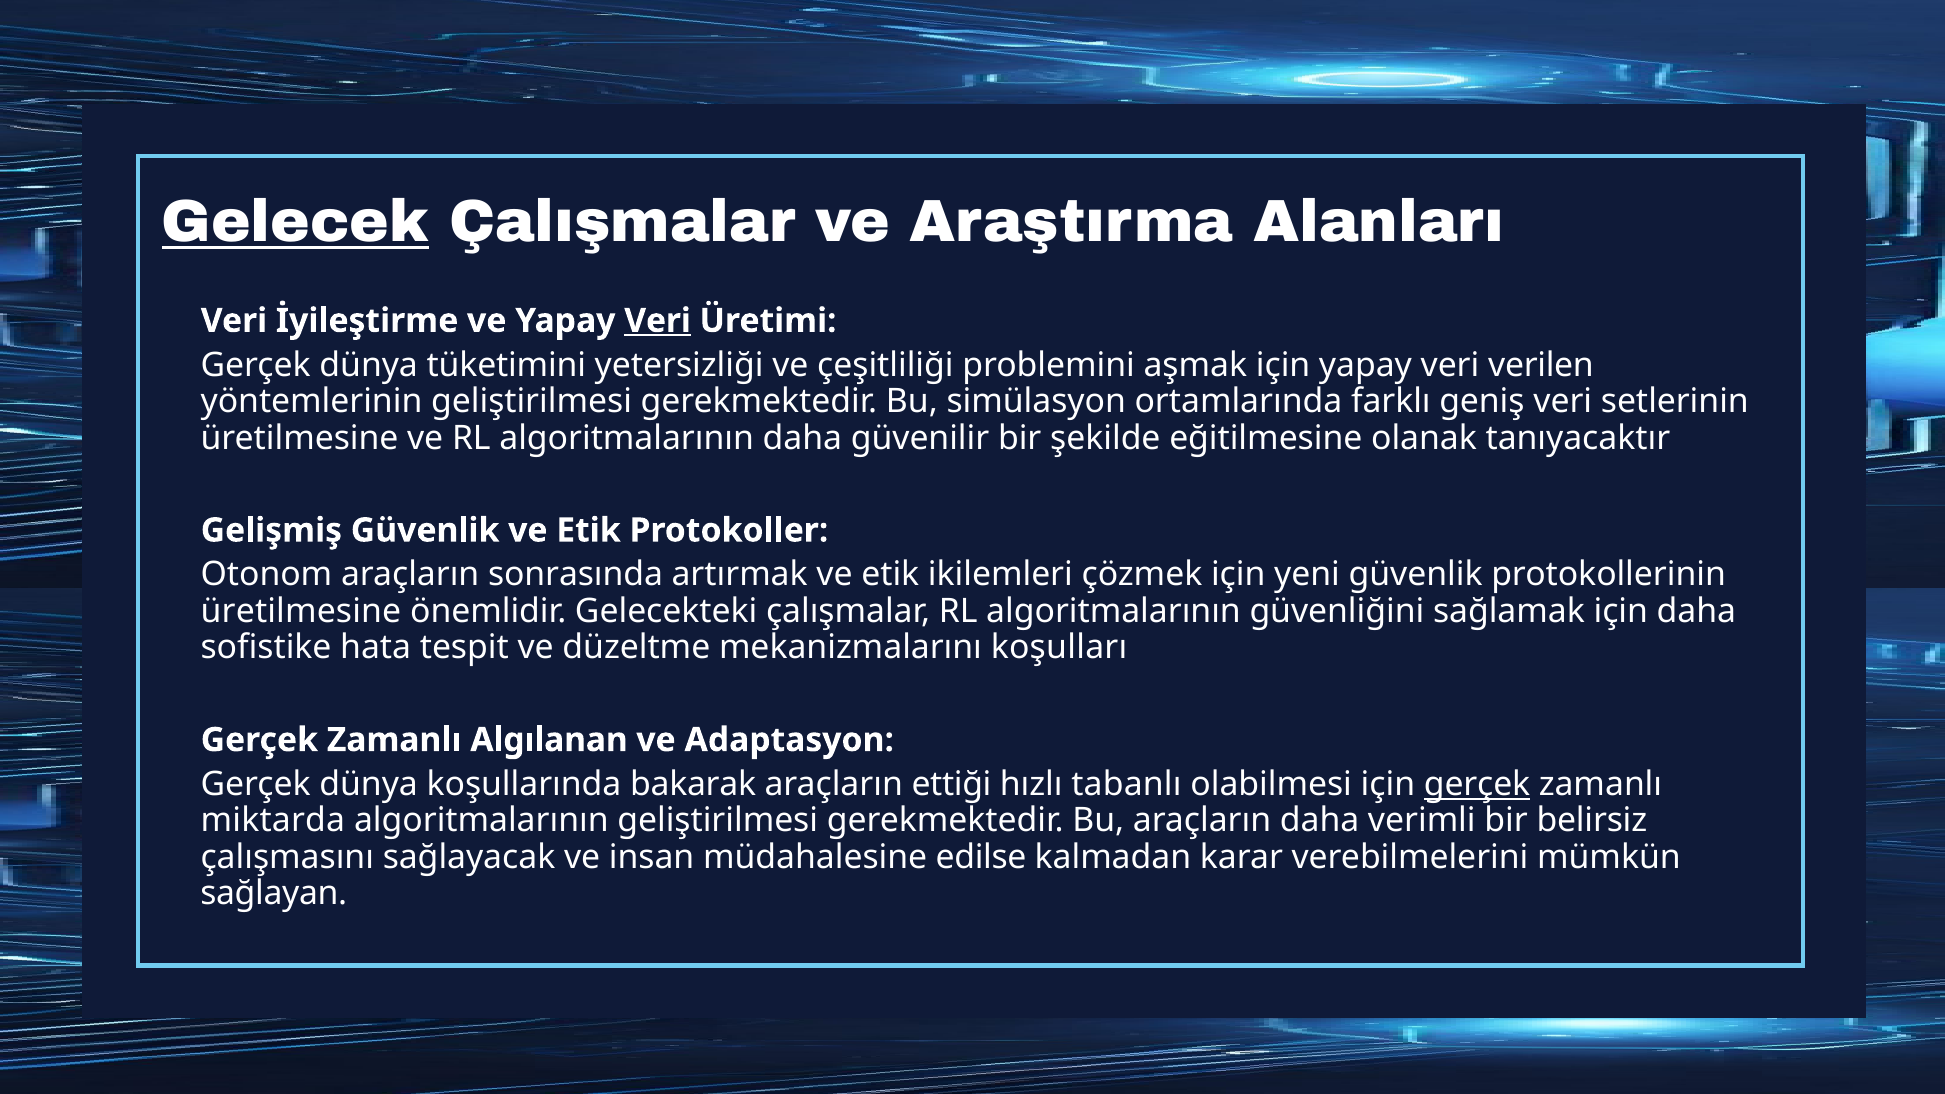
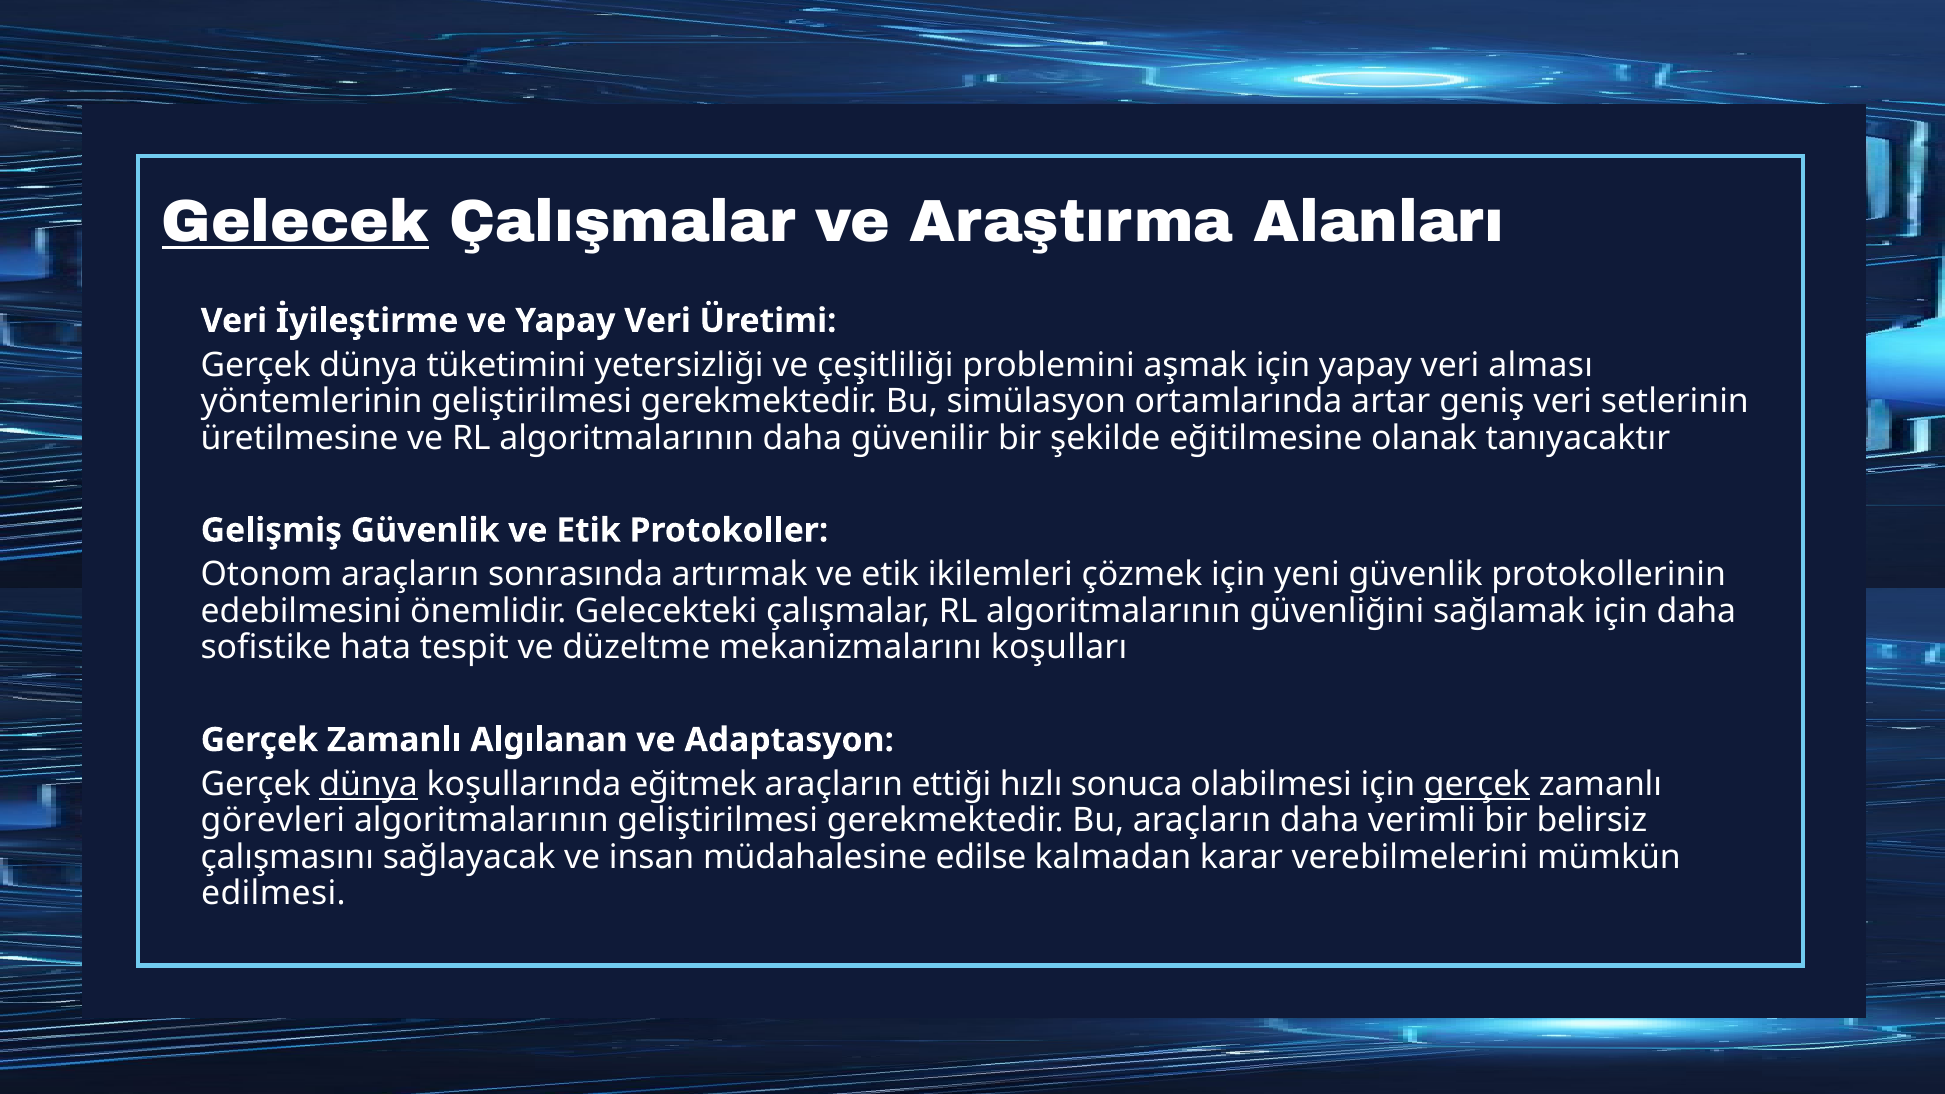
Veri underline: present -> none (658, 321)
verilen: verilen -> alması (1541, 365)
farklı: farklı -> artar (1391, 401)
üretilmesine: üretilmesine -> edebilmesini (301, 611)
dünya underline: none -> present (369, 784)
bakarak: bakarak -> eğitmek (693, 784)
tabanlı: tabanlı -> sonuca (1127, 784)
miktarda: miktarda -> görevleri (273, 821)
sağlayan: sağlayan -> edilmesi (273, 894)
